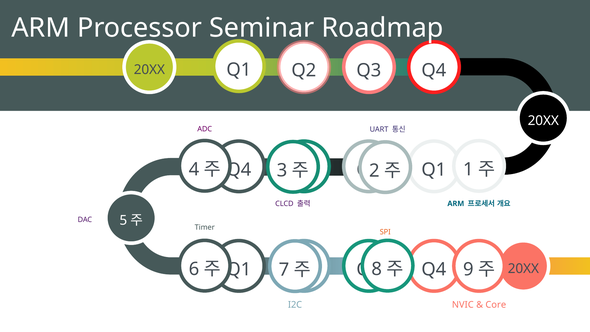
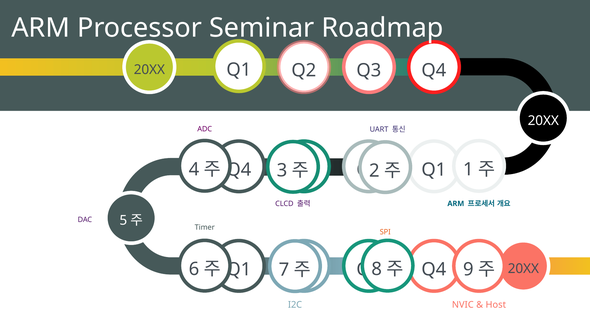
Core: Core -> Host (496, 305)
